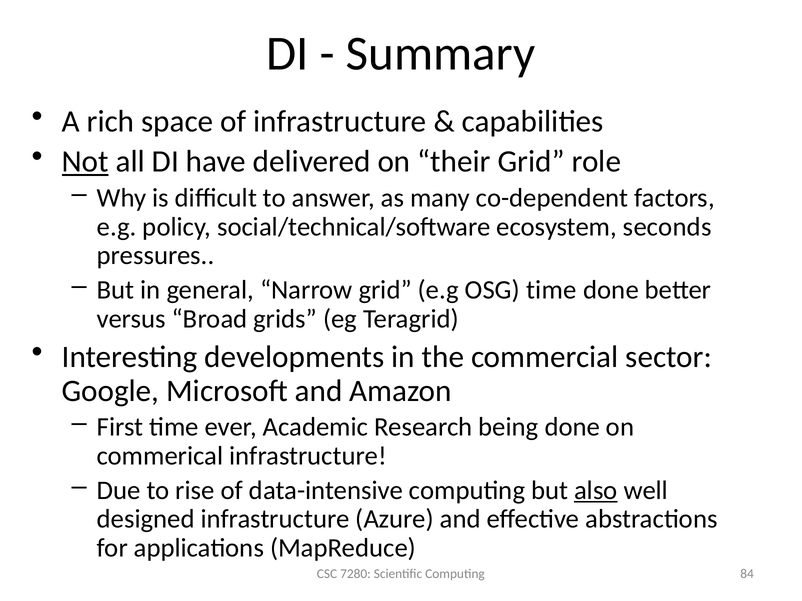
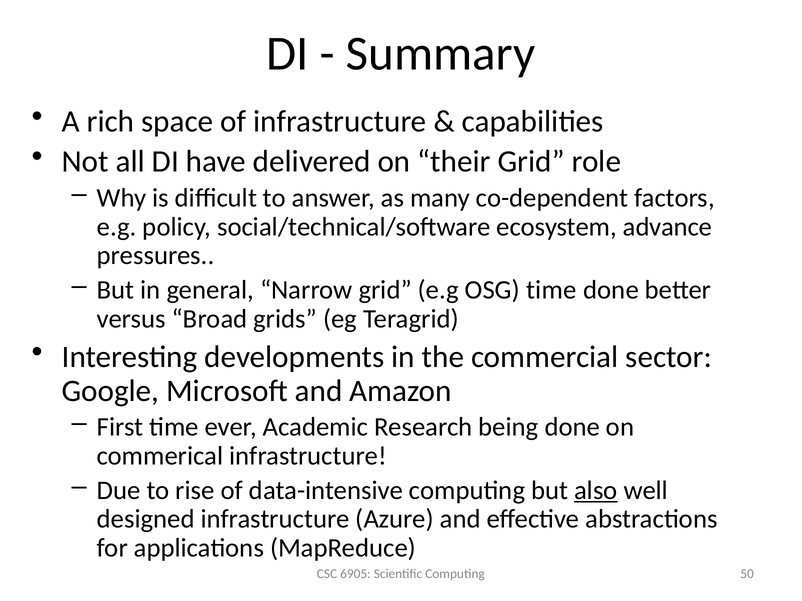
Not underline: present -> none (85, 162)
seconds: seconds -> advance (667, 227)
7280: 7280 -> 6905 (355, 574)
84: 84 -> 50 (747, 574)
